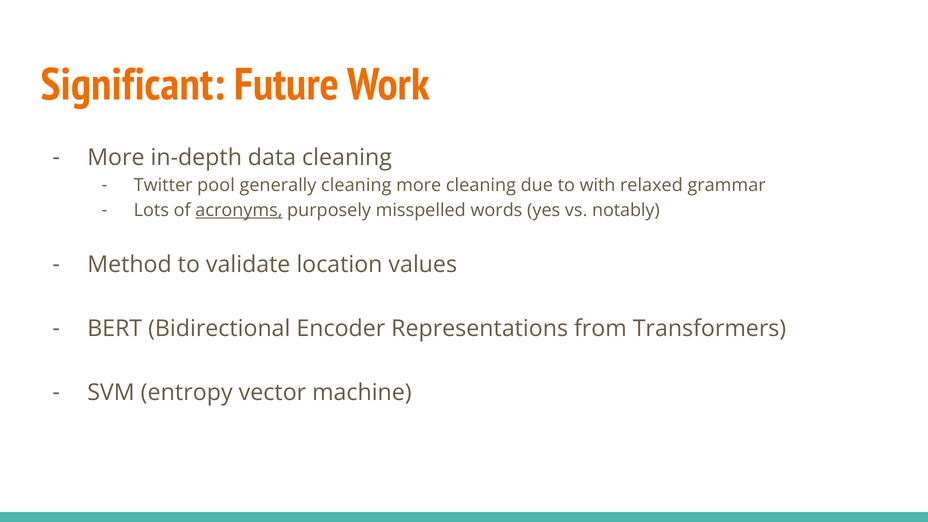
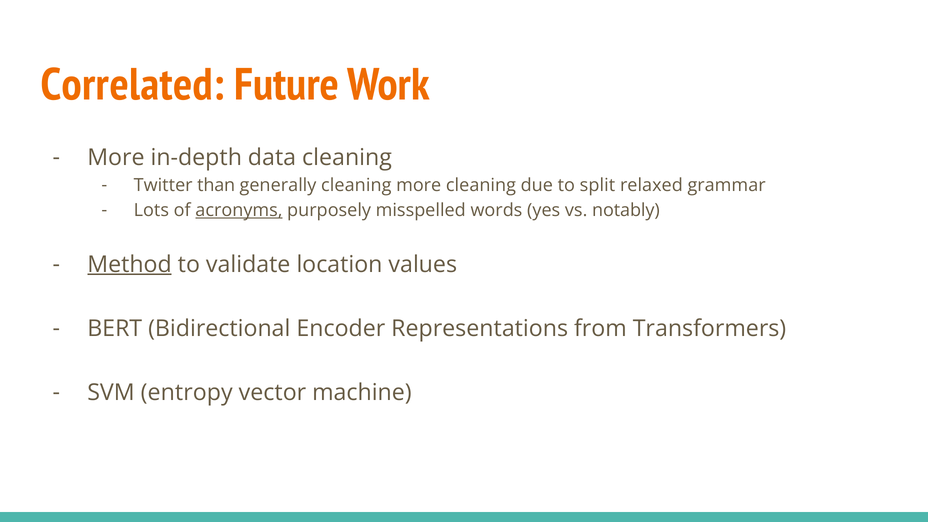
Significant: Significant -> Correlated (133, 85)
pool: pool -> than (216, 185)
with: with -> split (597, 185)
Method underline: none -> present (130, 264)
